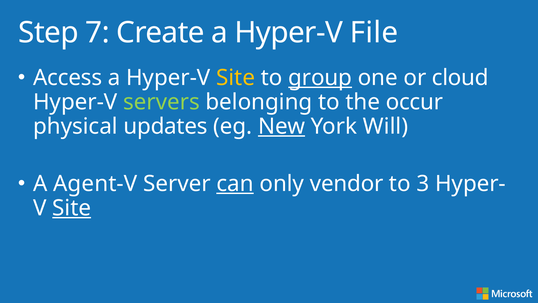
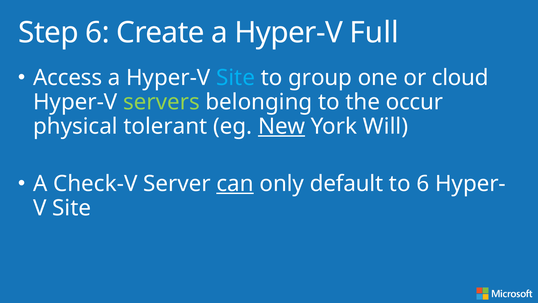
Step 7: 7 -> 6 (98, 33)
File: File -> Full (374, 33)
Site colour: yellow -> light blue (236, 78)
group underline: present -> none (320, 78)
updates: updates -> tolerant (165, 126)
Agent-V: Agent-V -> Check-V (95, 183)
vendor: vendor -> default (347, 183)
to 3: 3 -> 6 (423, 183)
Site underline: present -> none (72, 208)
